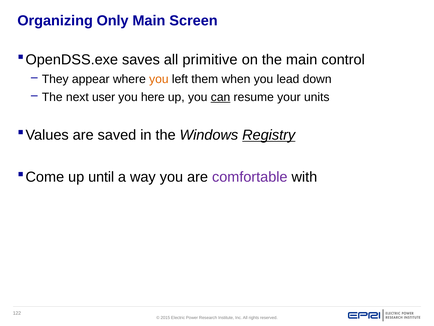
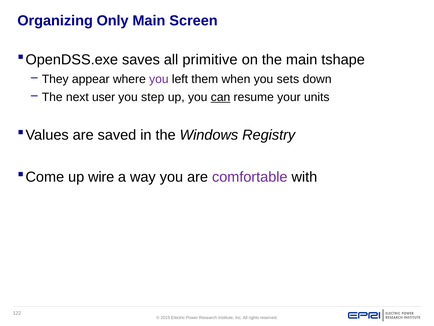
control: control -> tshape (343, 60)
you colour: orange -> purple (159, 79)
lead: lead -> sets (288, 79)
here: here -> step (153, 97)
Registry underline: present -> none (269, 135)
until: until -> wire (101, 177)
